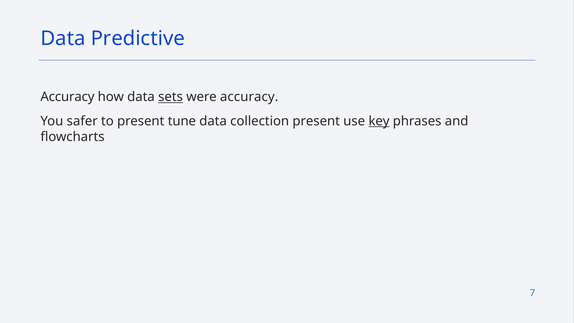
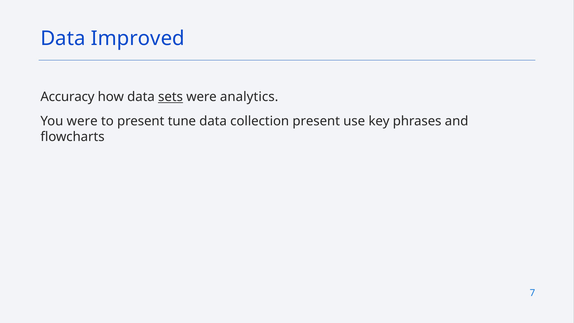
Predictive: Predictive -> Improved (138, 38)
were accuracy: accuracy -> analytics (249, 97)
You safer: safer -> were (82, 121)
key underline: present -> none (379, 121)
